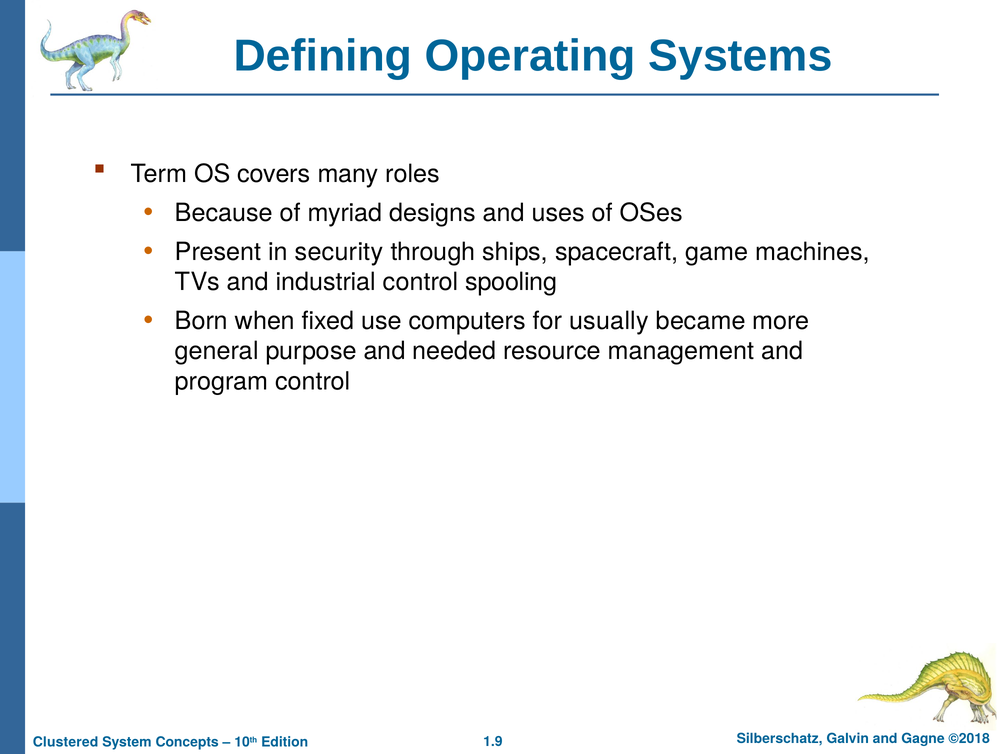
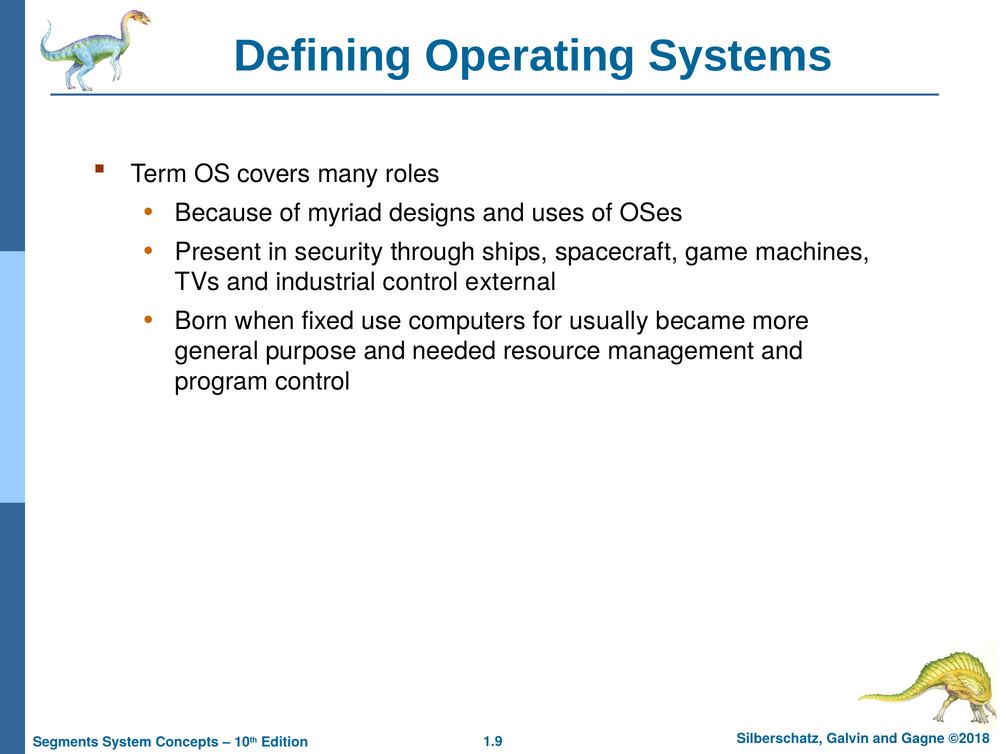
spooling: spooling -> external (511, 282)
Clustered: Clustered -> Segments (66, 743)
